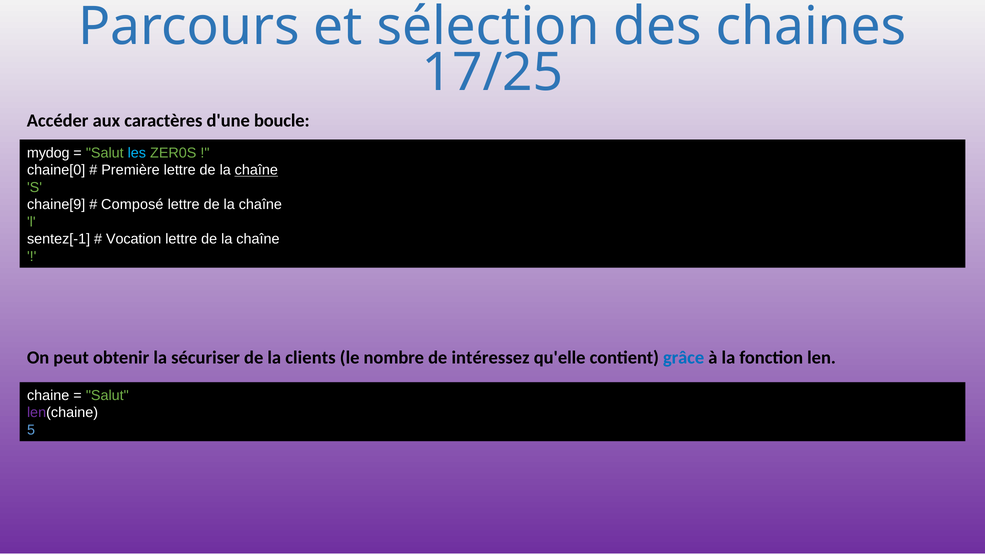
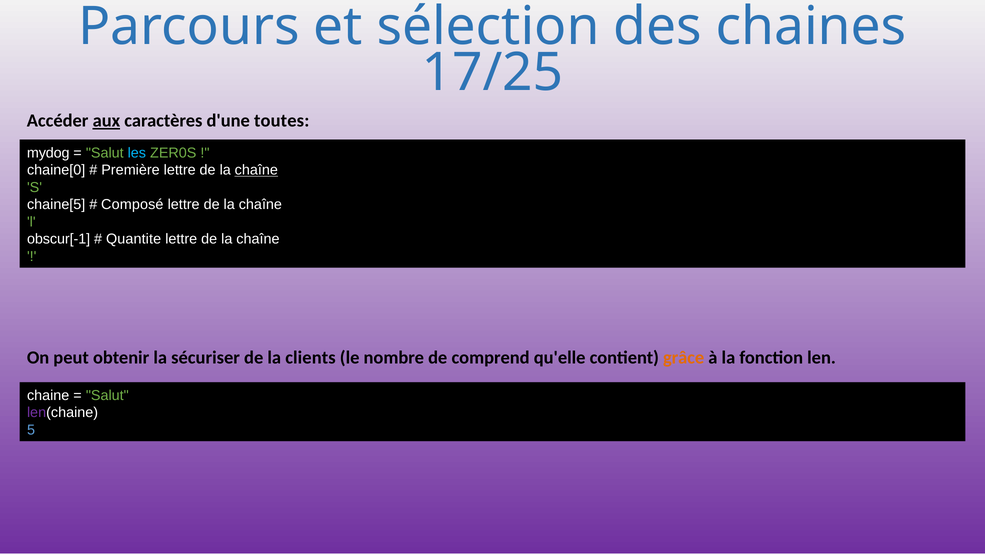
aux underline: none -> present (106, 121)
boucle: boucle -> toutes (282, 121)
chaine[9: chaine[9 -> chaine[5 (56, 205)
sentez[-1: sentez[-1 -> obscur[-1 (59, 239)
Vocation: Vocation -> Quantite (134, 239)
intéressez: intéressez -> comprend (491, 357)
grâce colour: blue -> orange (684, 357)
